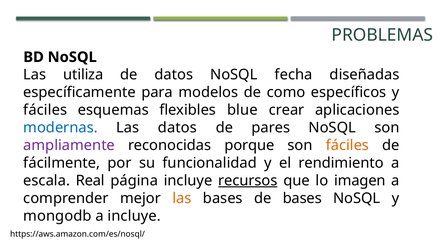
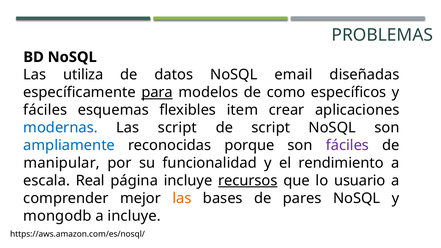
fecha: fecha -> email (294, 75)
para underline: none -> present (157, 92)
blue: blue -> item (242, 110)
Las datos: datos -> script (177, 128)
de pares: pares -> script (271, 128)
ampliamente colour: purple -> blue (69, 145)
fáciles colour: orange -> purple (347, 145)
fácilmente: fácilmente -> manipular (62, 163)
imagen: imagen -> usuario (360, 181)
de bases: bases -> pares (302, 198)
